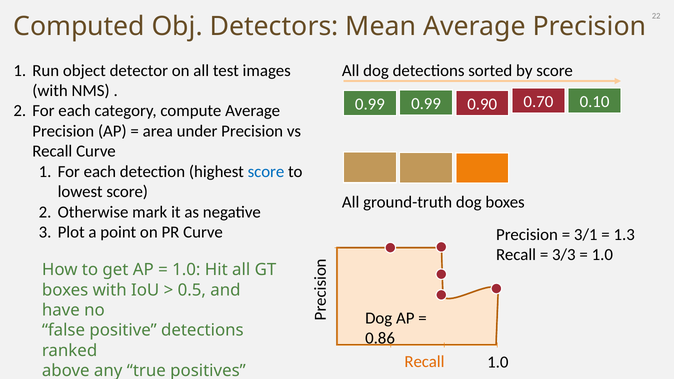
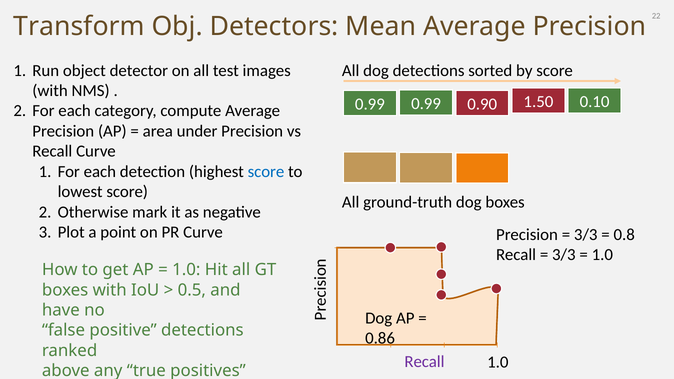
Computed: Computed -> Transform (79, 27)
0.70: 0.70 -> 1.50 (538, 102)
3/1: 3/1 -> 3/3 (586, 235)
1.3: 1.3 -> 0.8 (624, 235)
Recall colour: orange -> purple (424, 362)
